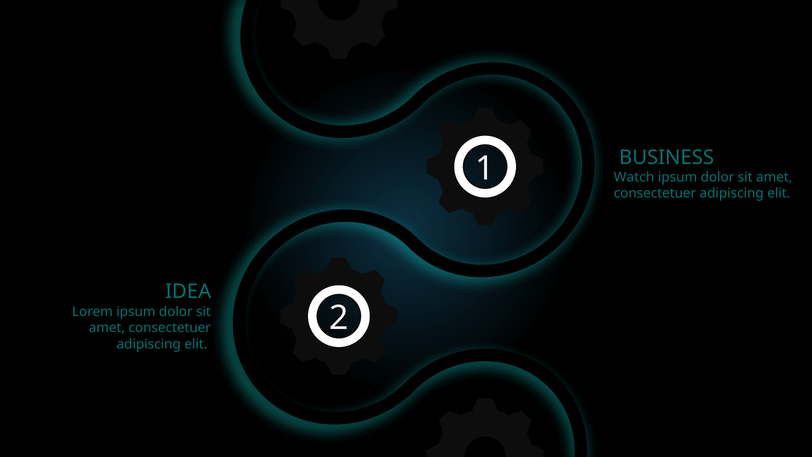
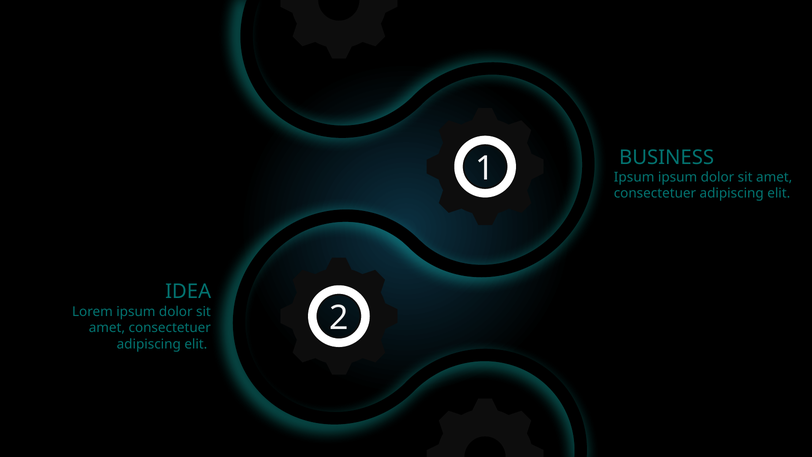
Watch: Watch -> Ipsum (634, 177)
